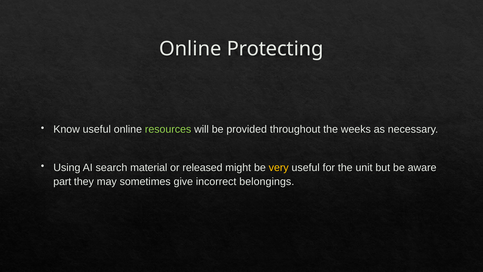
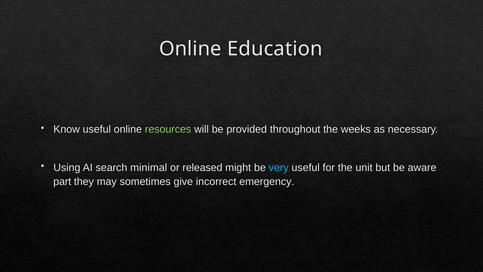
Protecting: Protecting -> Education (275, 49)
material: material -> minimal (149, 167)
very colour: yellow -> light blue (279, 167)
belongings: belongings -> emergency (267, 181)
